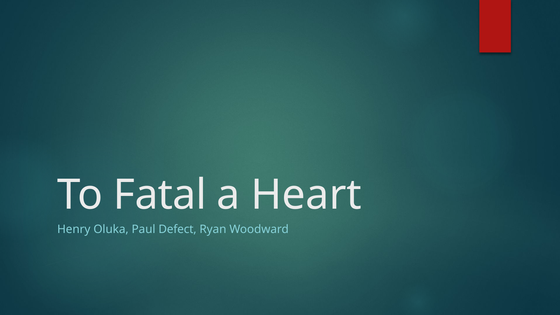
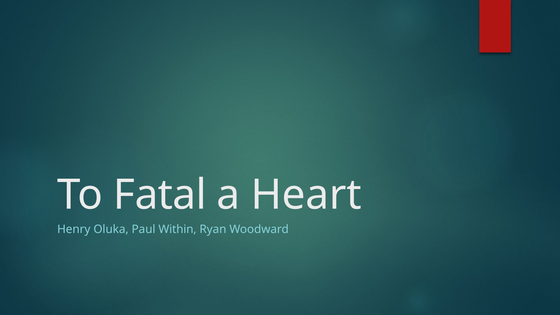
Defect: Defect -> Within (177, 229)
